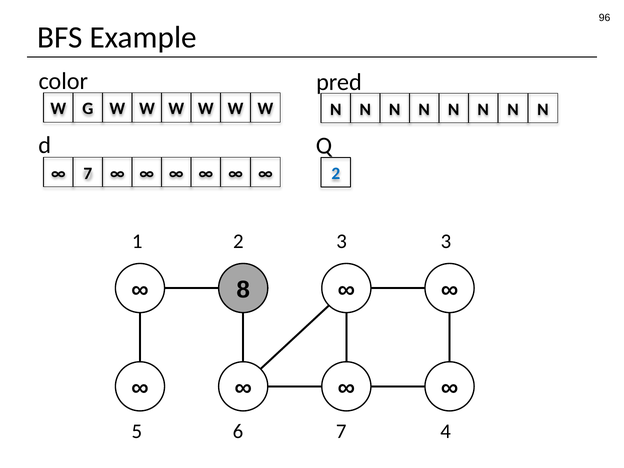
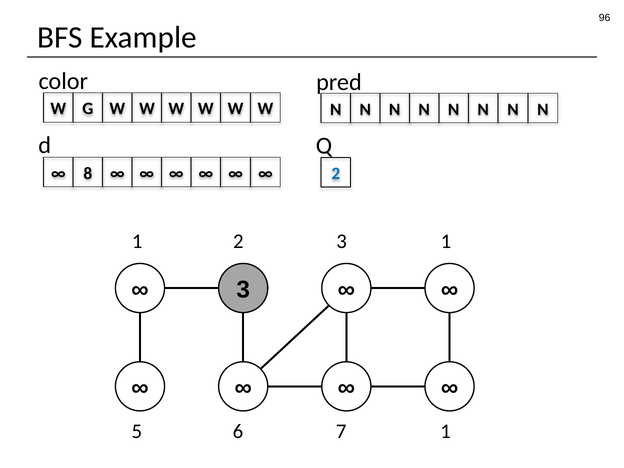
7: 7 -> 8 (88, 173)
3 3: 3 -> 1 (446, 241)
8: 8 -> 3 (243, 290)
7 4: 4 -> 1 (446, 432)
